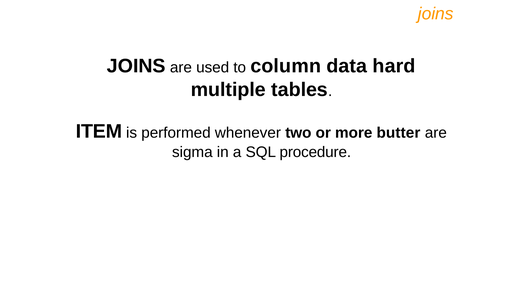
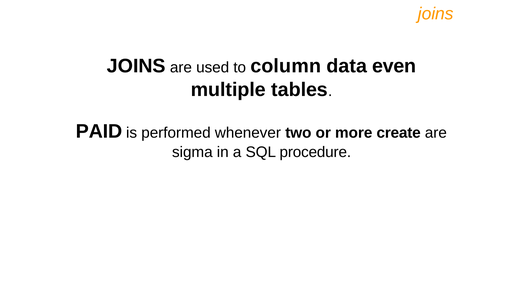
hard: hard -> even (394, 66)
ITEM: ITEM -> PAID (99, 131)
butter: butter -> create (399, 133)
